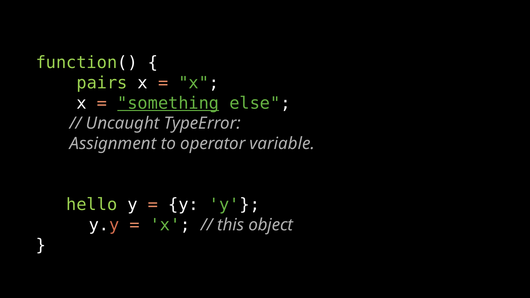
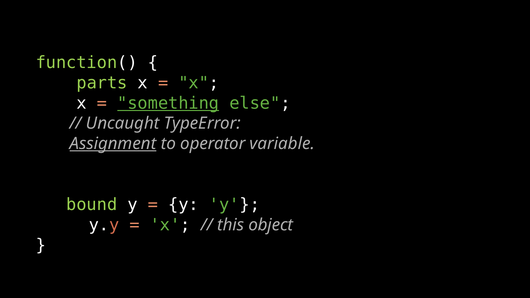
pairs: pairs -> parts (102, 83)
Assignment underline: none -> present (113, 144)
hello: hello -> bound (92, 205)
